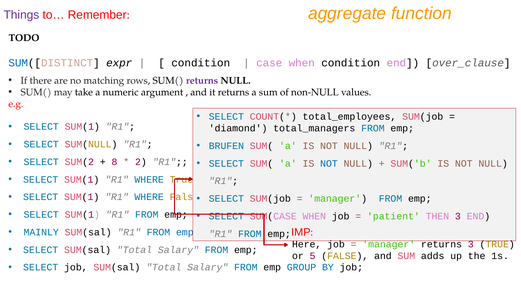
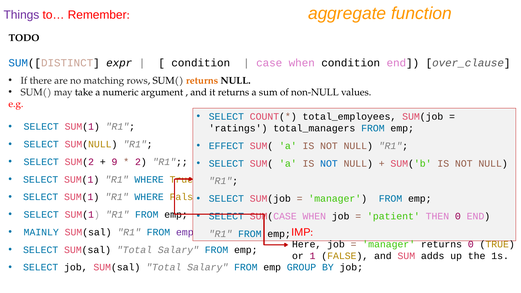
returns colour: purple -> orange (202, 81)
diamond: diamond -> ratings (238, 128)
BRUFEN: BRUFEN -> EFFECT (226, 146)
8: 8 -> 9 (114, 162)
THEN 3: 3 -> 0 (458, 216)
emp colour: blue -> purple (185, 232)
returns 3: 3 -> 0 (471, 244)
5: 5 -> 1 (313, 256)
